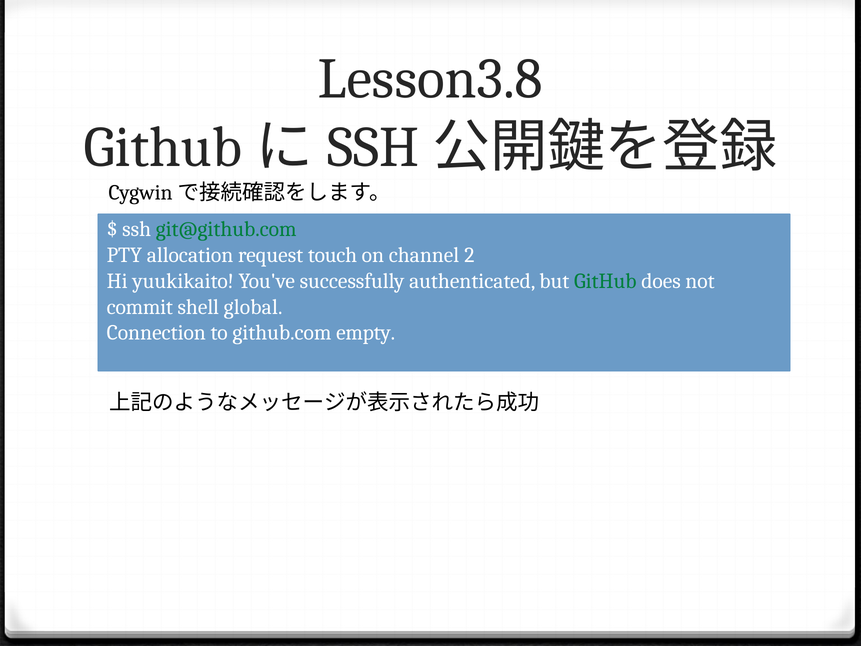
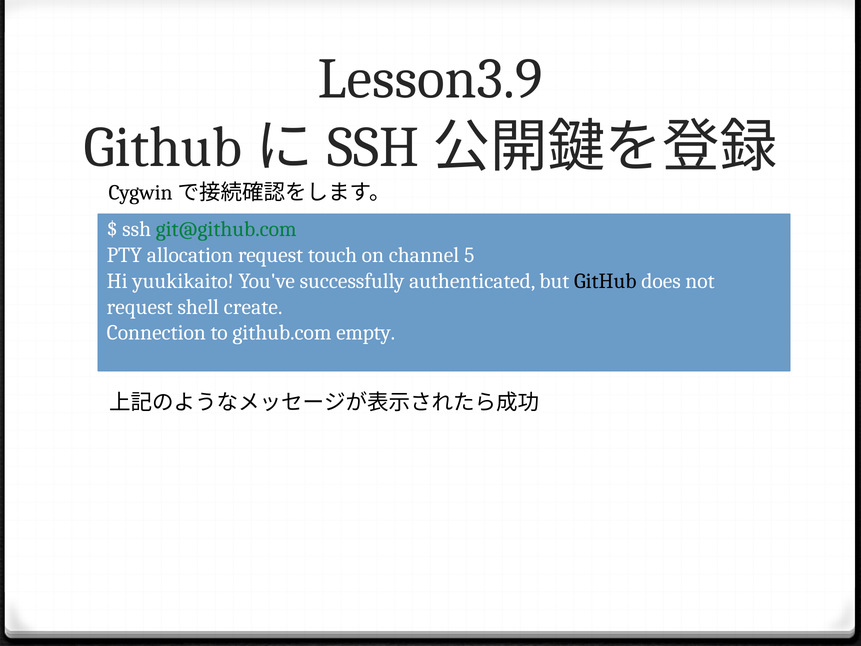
Lesson3.8: Lesson3.8 -> Lesson3.9 (430, 79)
2: 2 -> 5 (469, 255)
GitHub colour: green -> black (605, 281)
commit: commit -> request (140, 307)
global: global -> create (253, 307)
